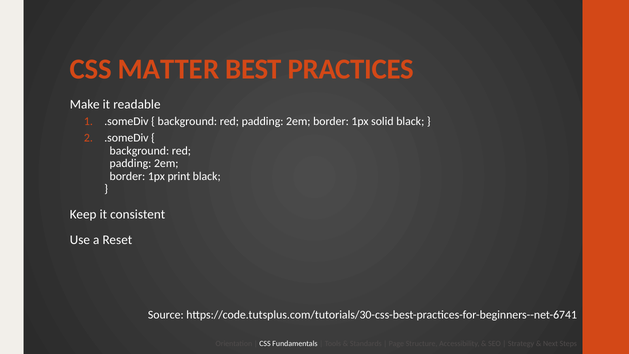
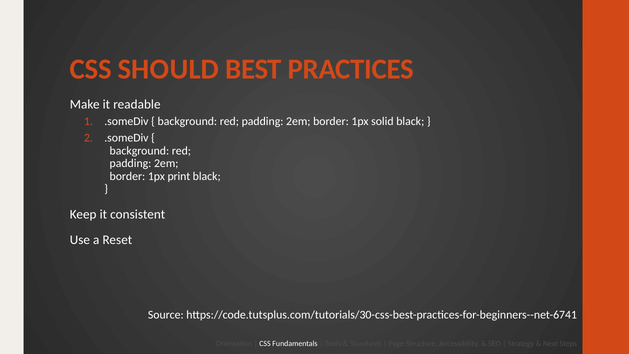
MATTER: MATTER -> SHOULD (168, 69)
